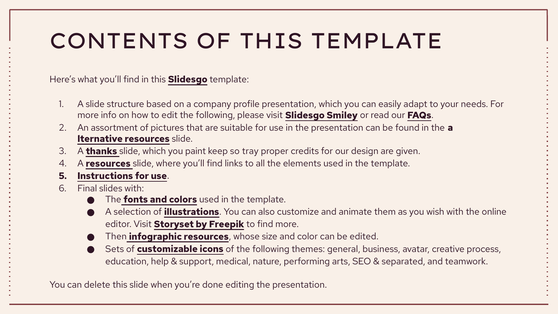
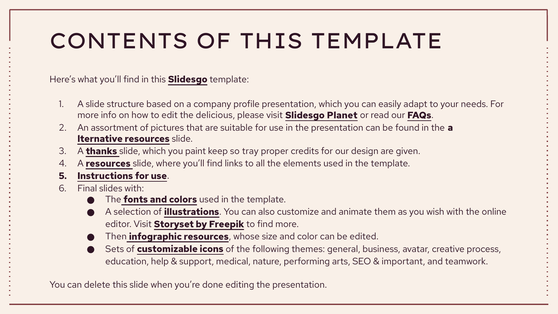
edit the following: following -> delicious (215, 115)
Smiley: Smiley -> Planet (342, 115)
separated: separated -> important (403, 261)
